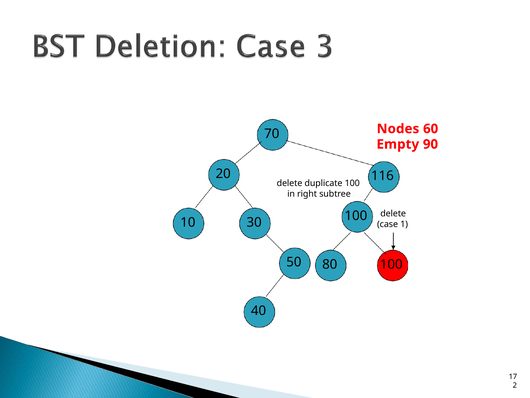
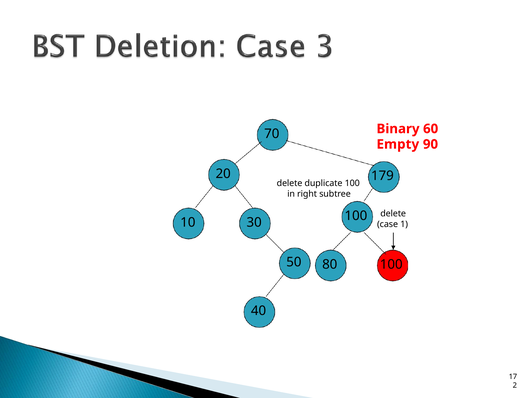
Nodes: Nodes -> Binary (398, 129)
116: 116 -> 179 (382, 176)
